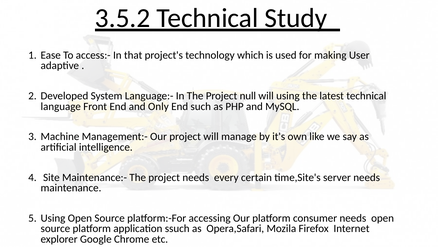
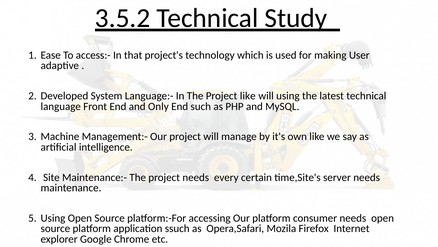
Project null: null -> like (248, 96)
